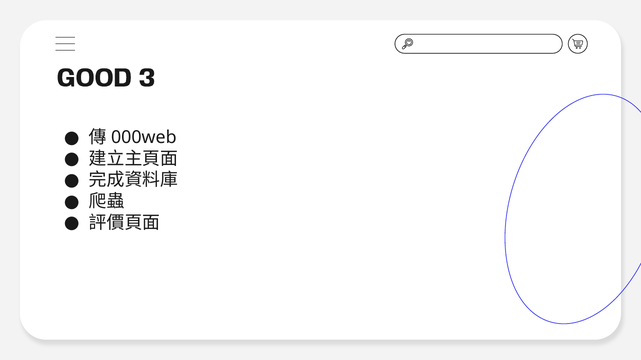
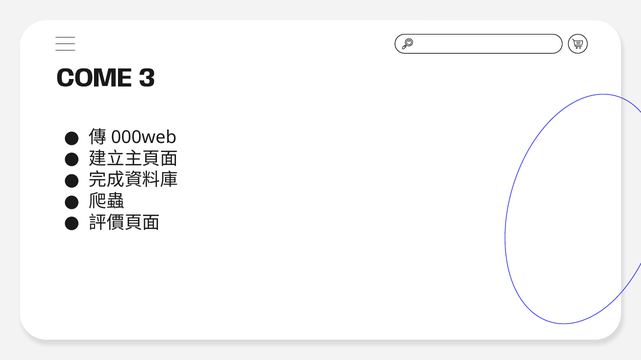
GOOD: GOOD -> COME (95, 78)
